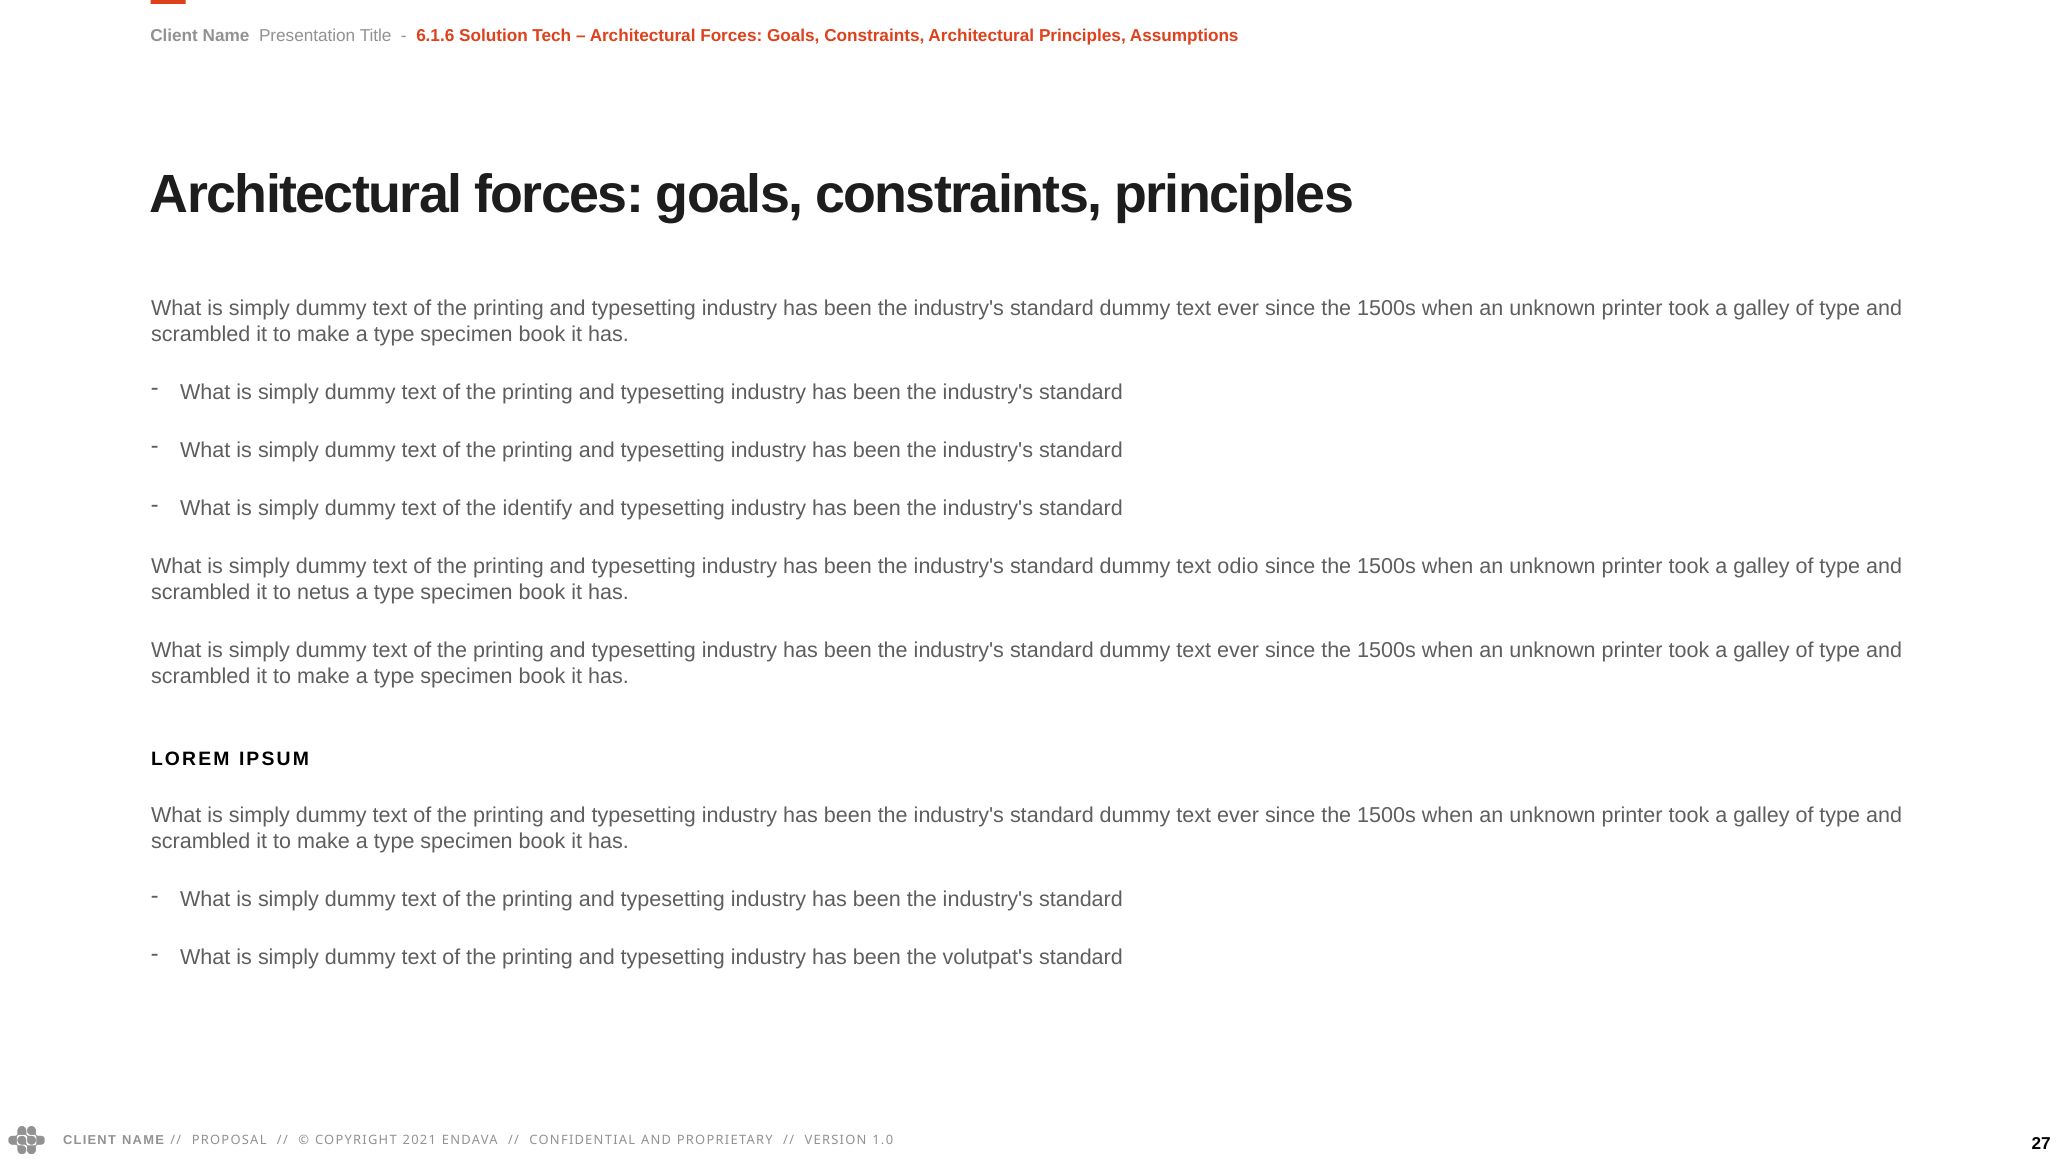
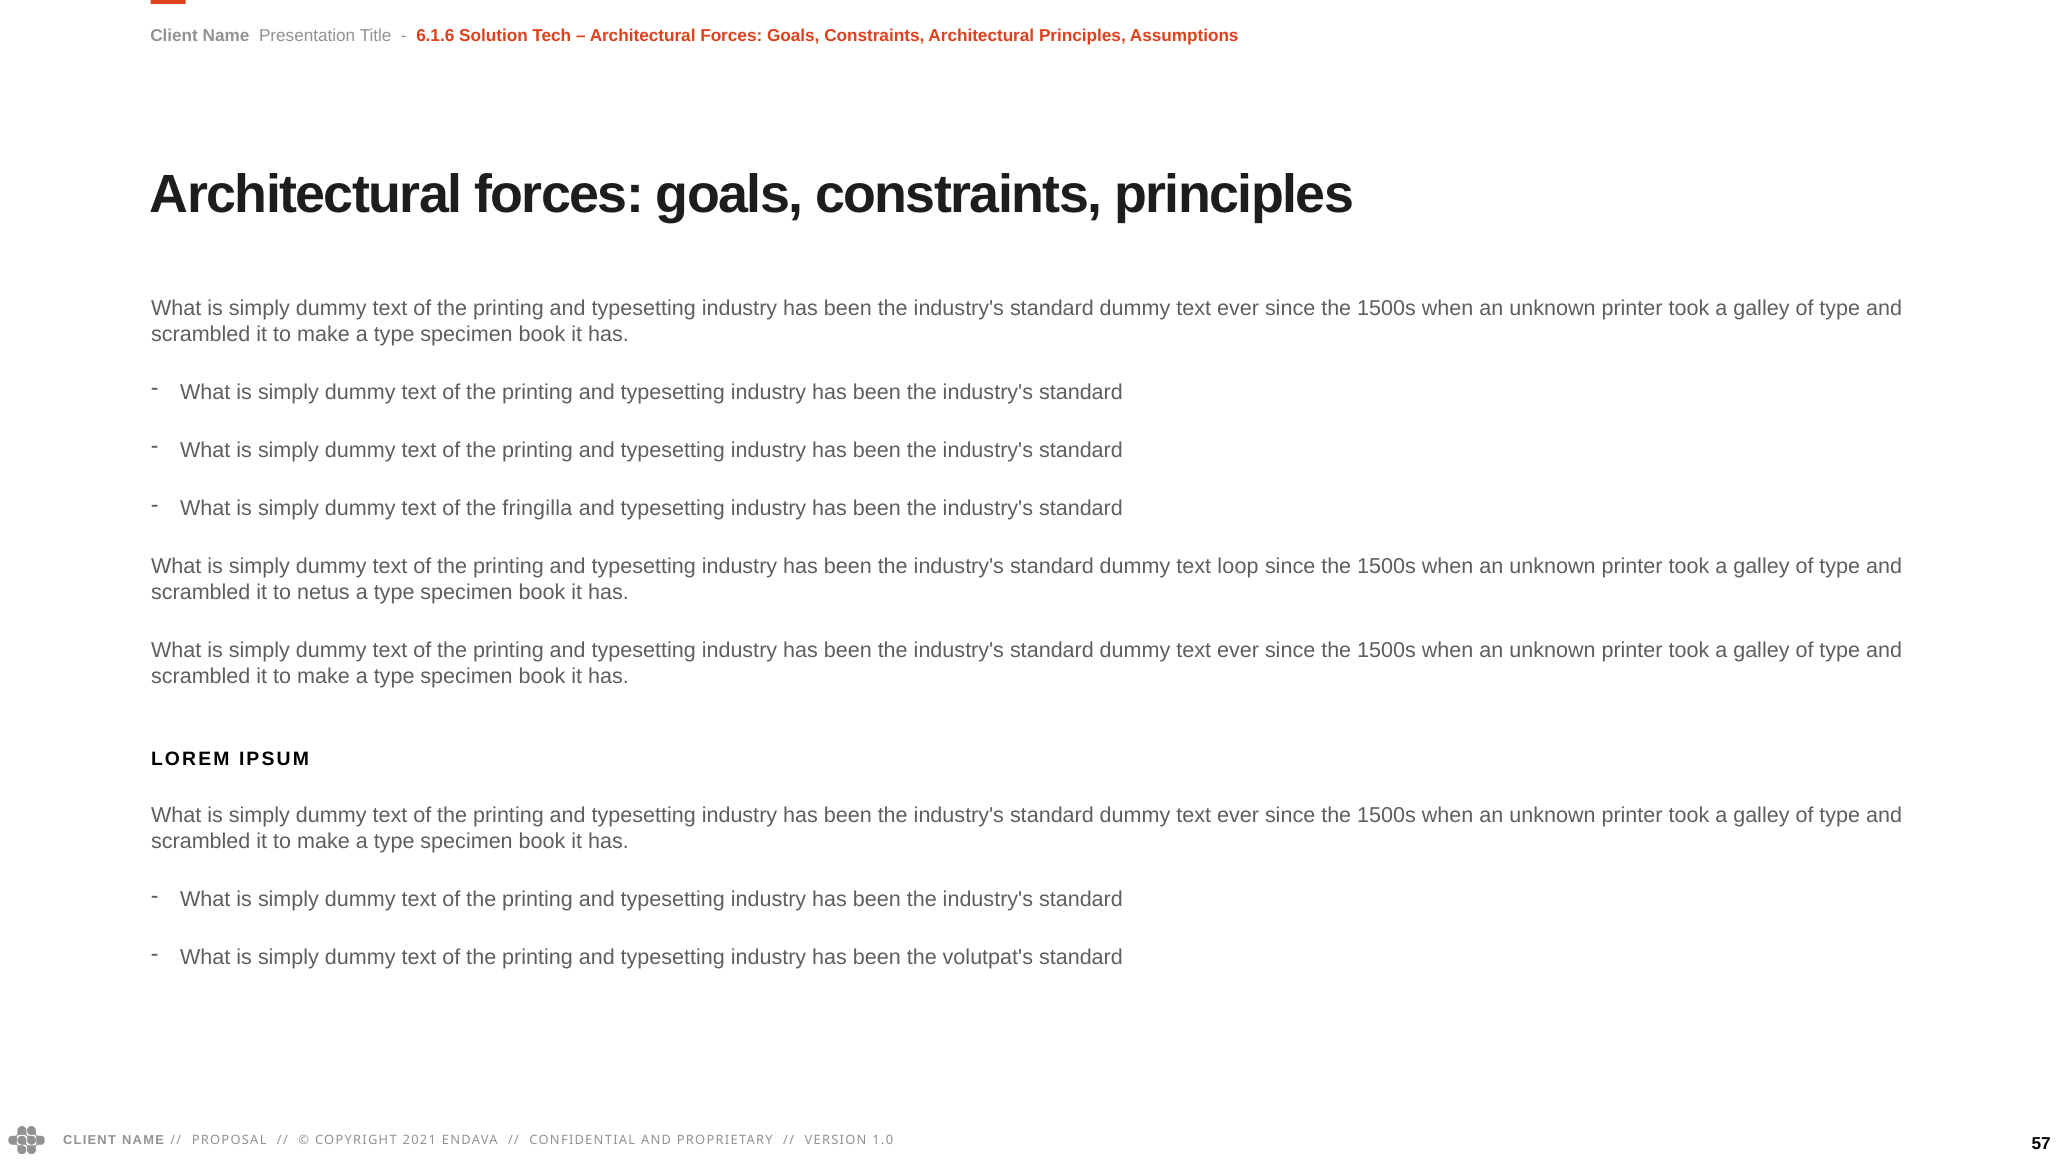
identify: identify -> fringilla (537, 508)
odio: odio -> loop (1238, 567)
27: 27 -> 57 (2041, 1144)
